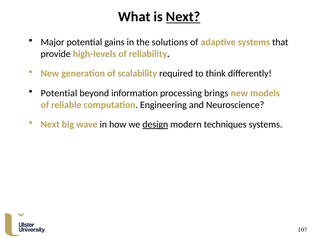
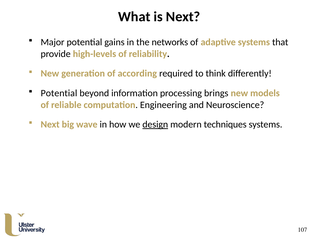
Next underline: present -> none (183, 17)
solutions: solutions -> networks (170, 42)
scalability: scalability -> according (137, 74)
